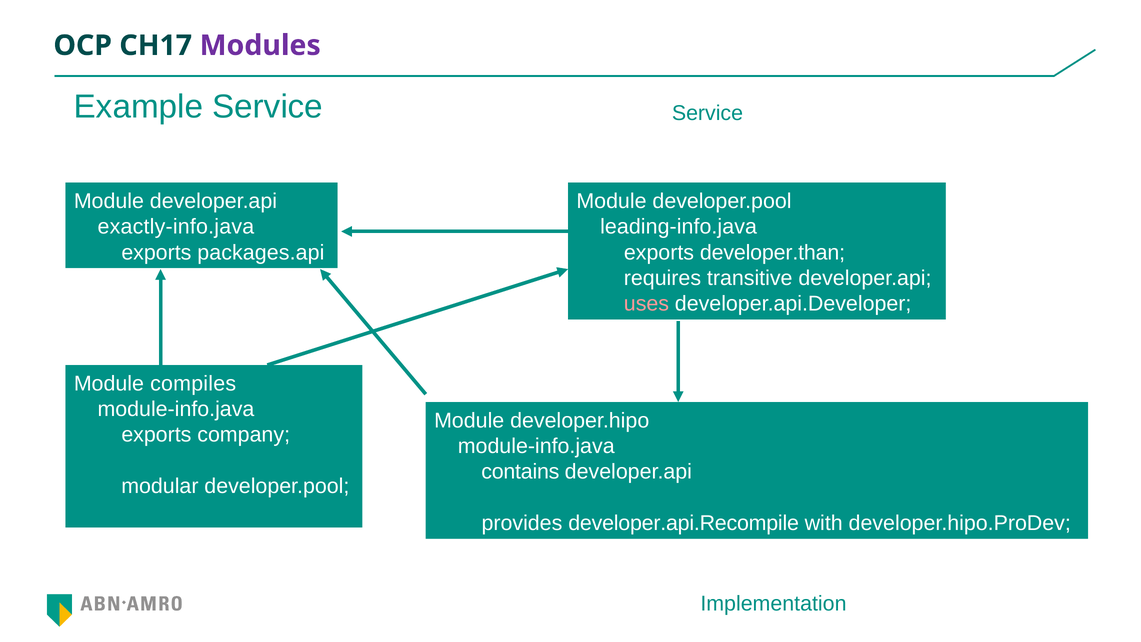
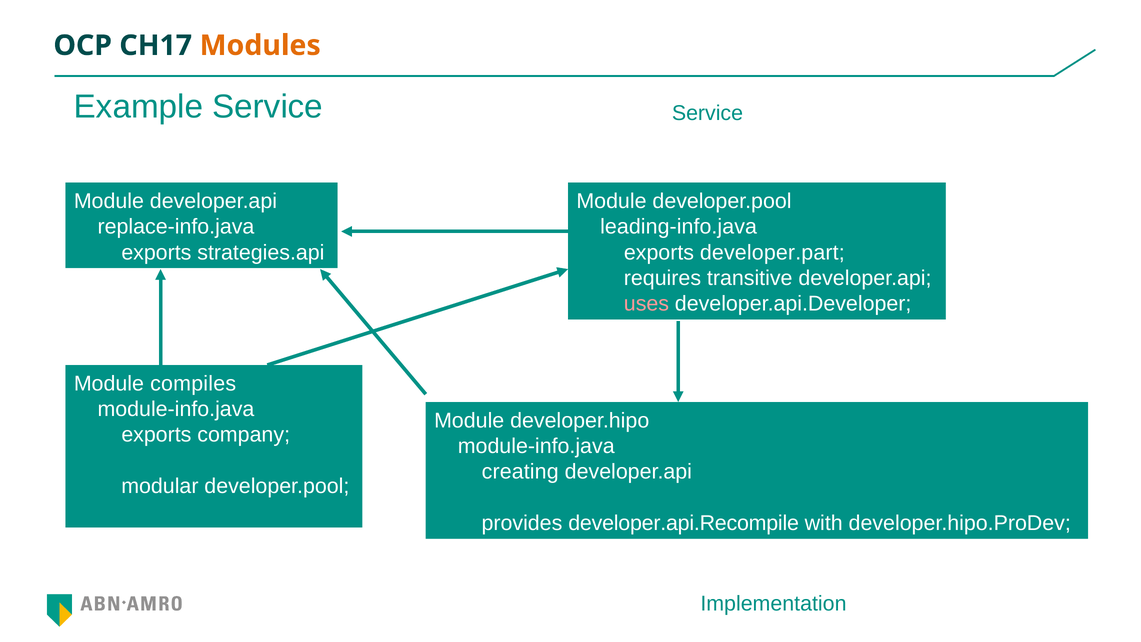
Modules colour: purple -> orange (260, 45)
exactly-info.java: exactly-info.java -> replace-info.java (176, 227)
packages.api: packages.api -> strategies.api (261, 252)
developer.than: developer.than -> developer.part (772, 252)
contains: contains -> creating (520, 472)
